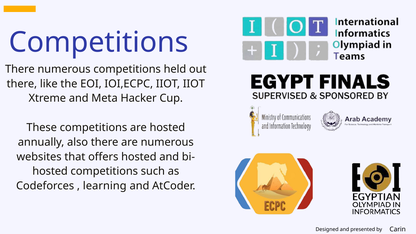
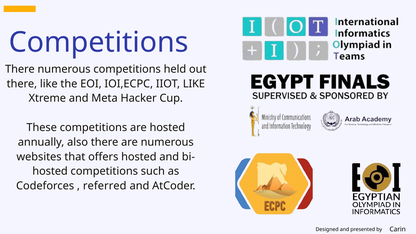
IIOT IIOT: IIOT -> LIKE (194, 84)
learning: learning -> referred (105, 186)
